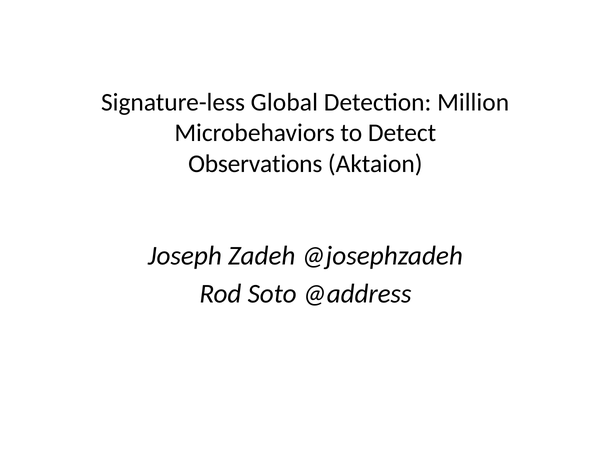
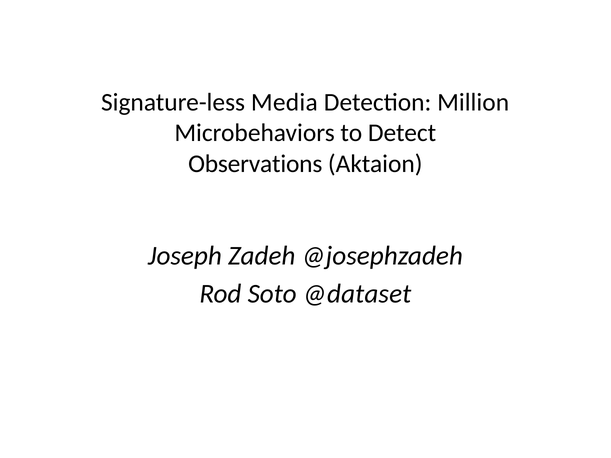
Global: Global -> Media (284, 103)
@address: @address -> @dataset (357, 294)
